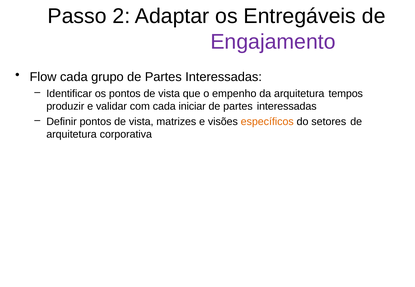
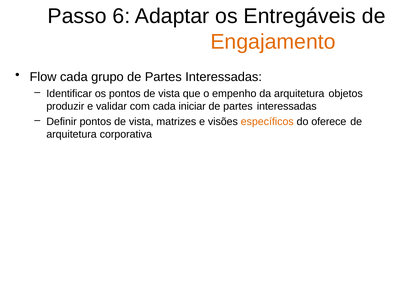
2: 2 -> 6 (121, 16)
Engajamento colour: purple -> orange (273, 42)
tempos: tempos -> objetos (346, 94)
setores: setores -> oferece (329, 122)
